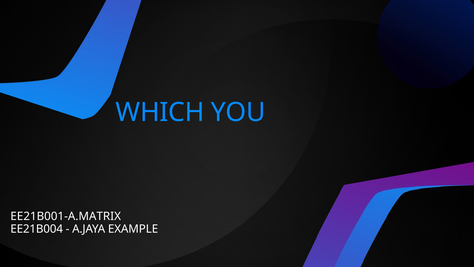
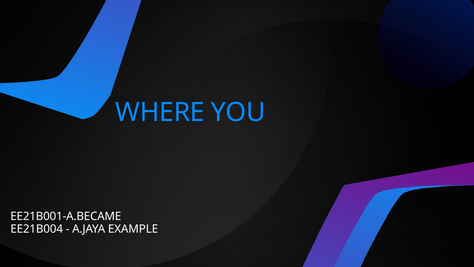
WHICH: WHICH -> WHERE (160, 112)
EE21B001-A.MATRIX: EE21B001-A.MATRIX -> EE21B001-A.BECAME (66, 216)
